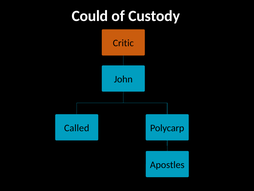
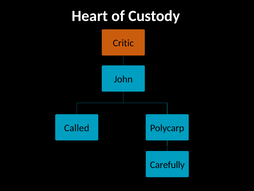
Could: Could -> Heart (90, 16)
Apostles: Apostles -> Carefully (167, 164)
